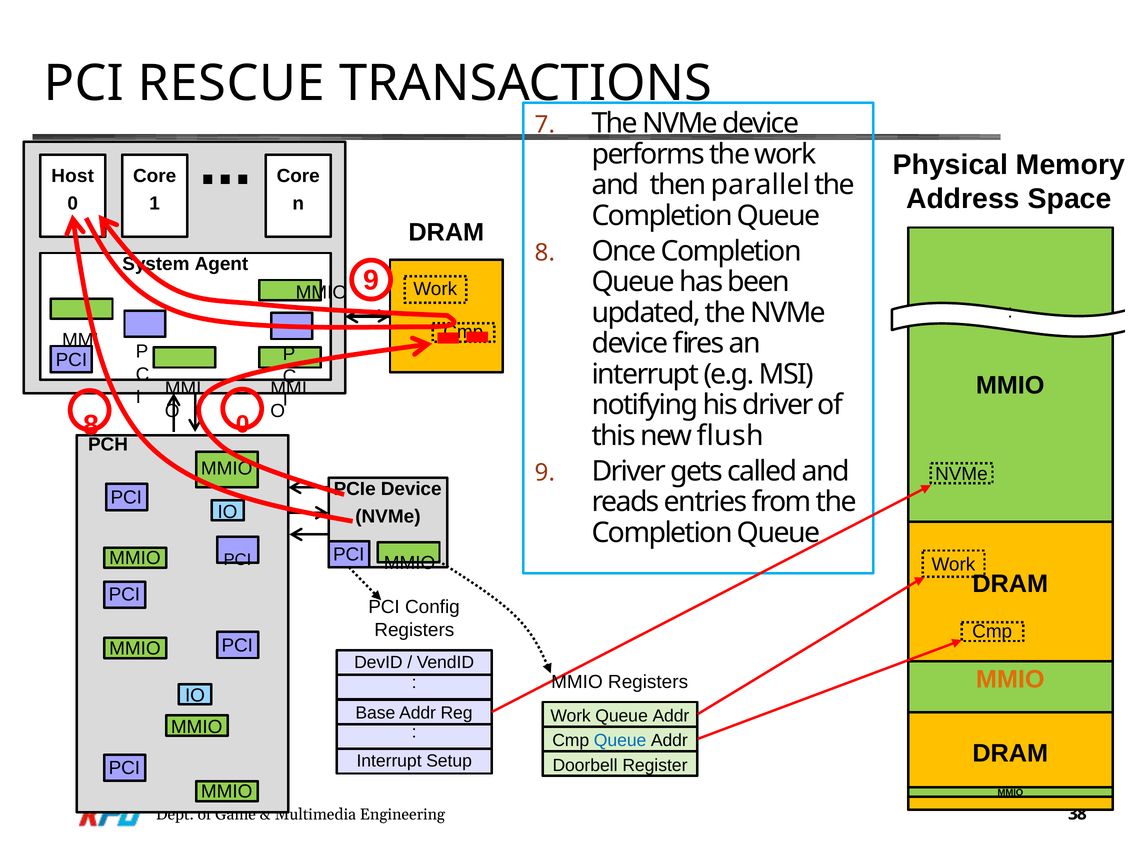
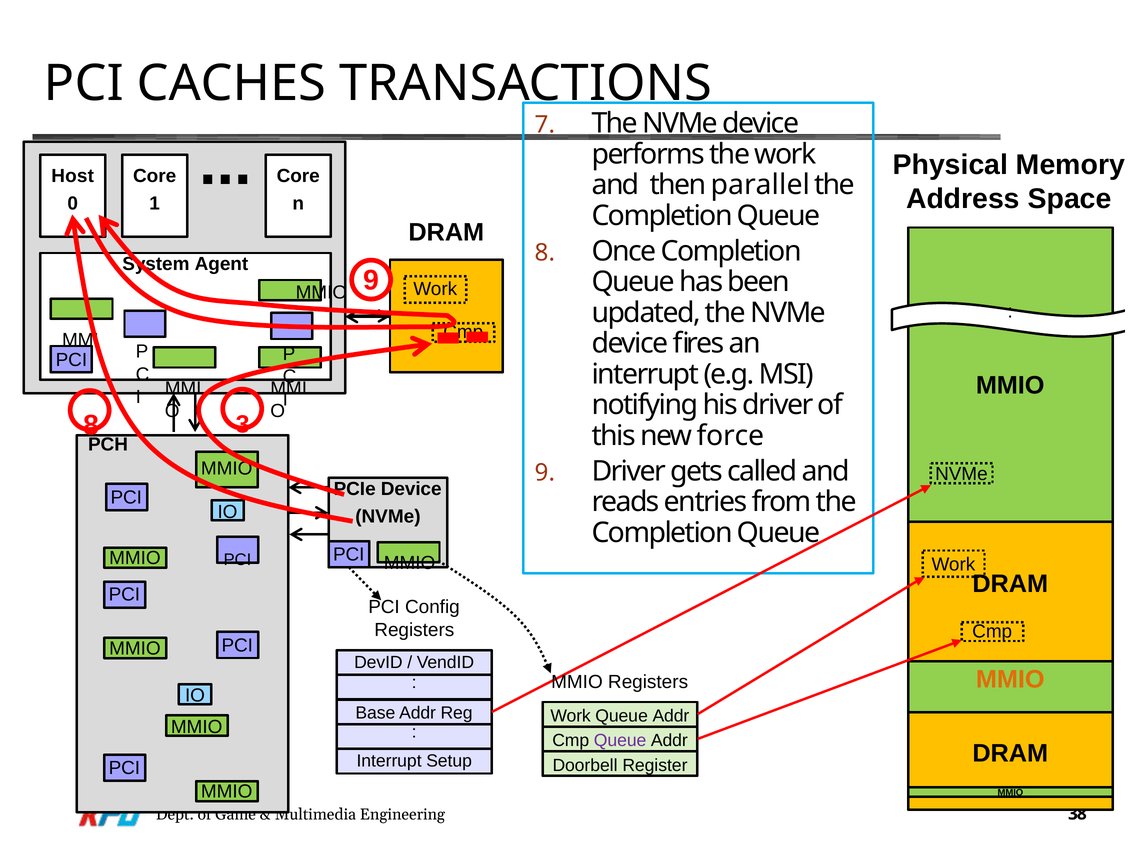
RESCUE: RESCUE -> CACHES (232, 83)
8 0: 0 -> 3 (243, 425)
flush: flush -> force (730, 436)
Queue colour: blue -> purple (620, 741)
